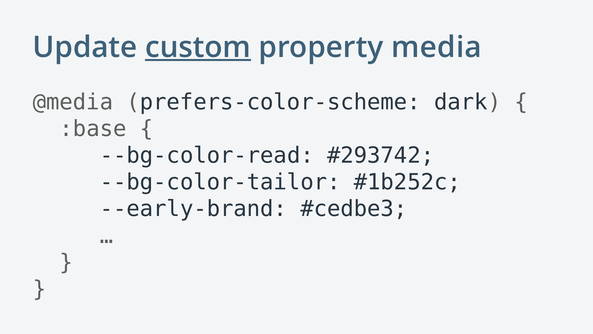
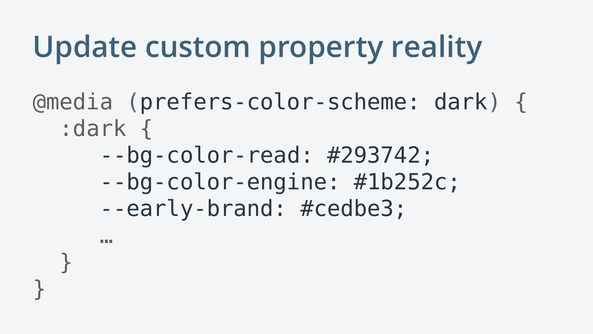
custom underline: present -> none (198, 47)
media: media -> reality (437, 47)
:base: :base -> :dark (93, 129)
--bg-color-tailor: --bg-color-tailor -> --bg-color-engine (220, 182)
